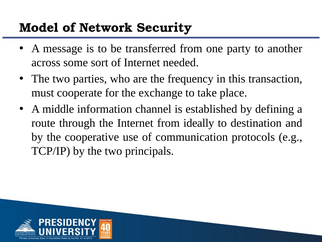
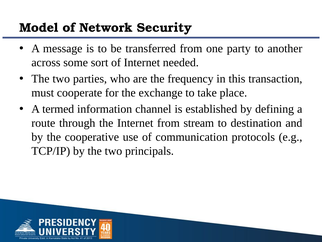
middle: middle -> termed (58, 109)
ideally: ideally -> stream (199, 123)
